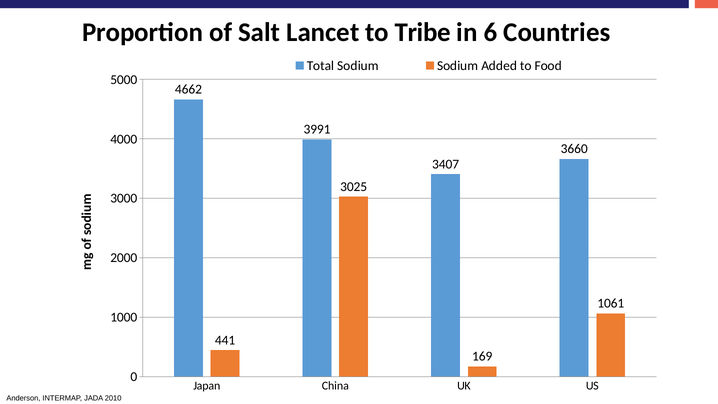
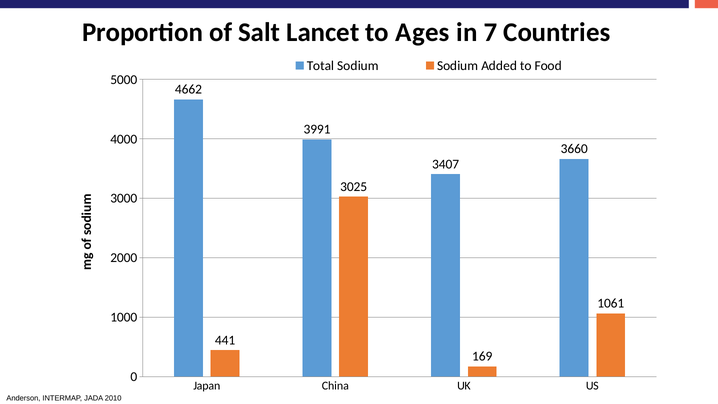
Tribe: Tribe -> Ages (423, 32)
6: 6 -> 7 (490, 32)
